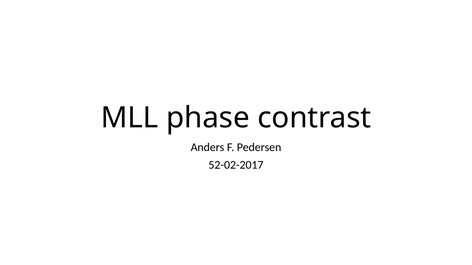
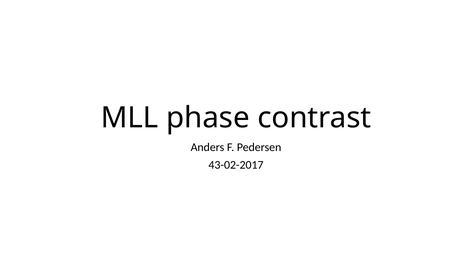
52-02-2017: 52-02-2017 -> 43-02-2017 (236, 165)
